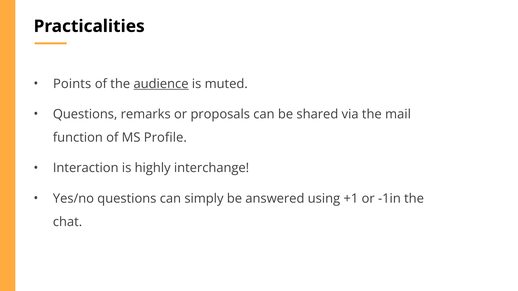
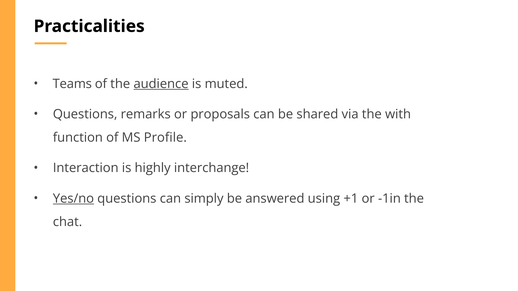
Points: Points -> Teams (72, 84)
mail: mail -> with (398, 114)
Yes/no underline: none -> present (73, 199)
